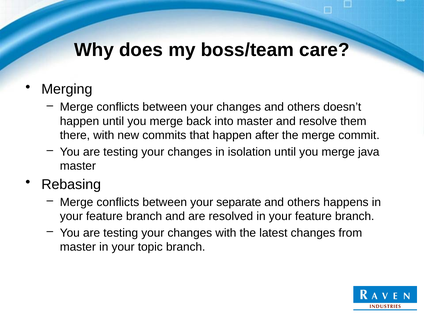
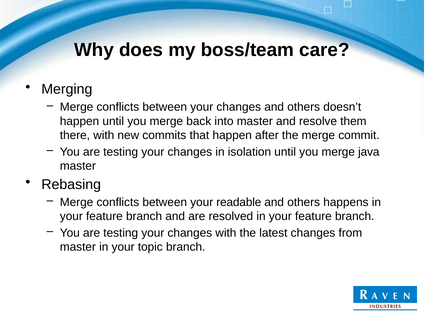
separate: separate -> readable (239, 202)
